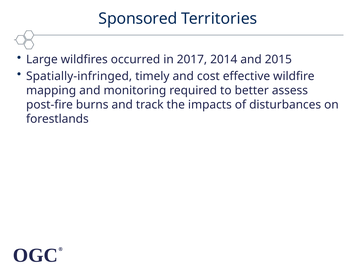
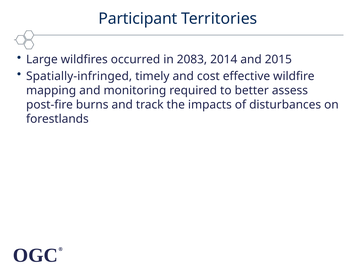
Sponsored: Sponsored -> Participant (138, 19)
2017: 2017 -> 2083 (192, 60)
